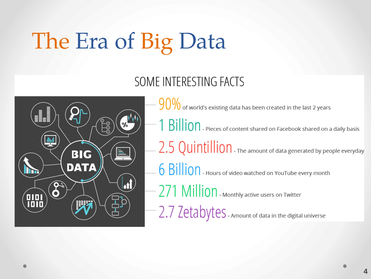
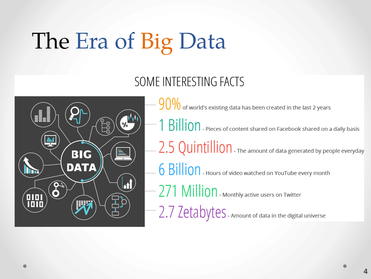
The colour: orange -> black (51, 41)
